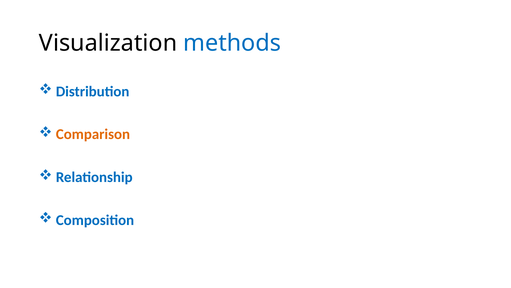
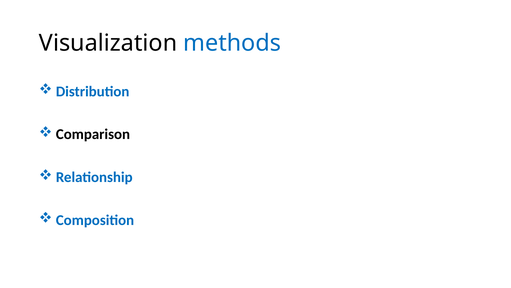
Comparison colour: orange -> black (93, 134)
